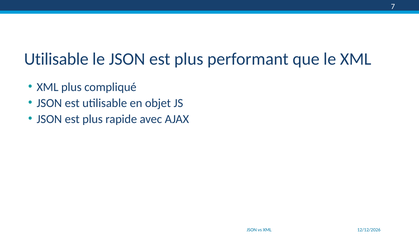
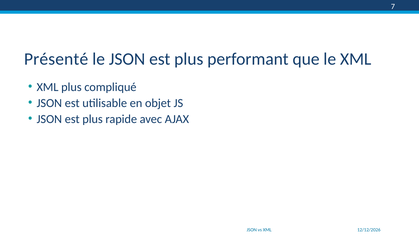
Utilisable: Utilisable -> Présenté (56, 59)
